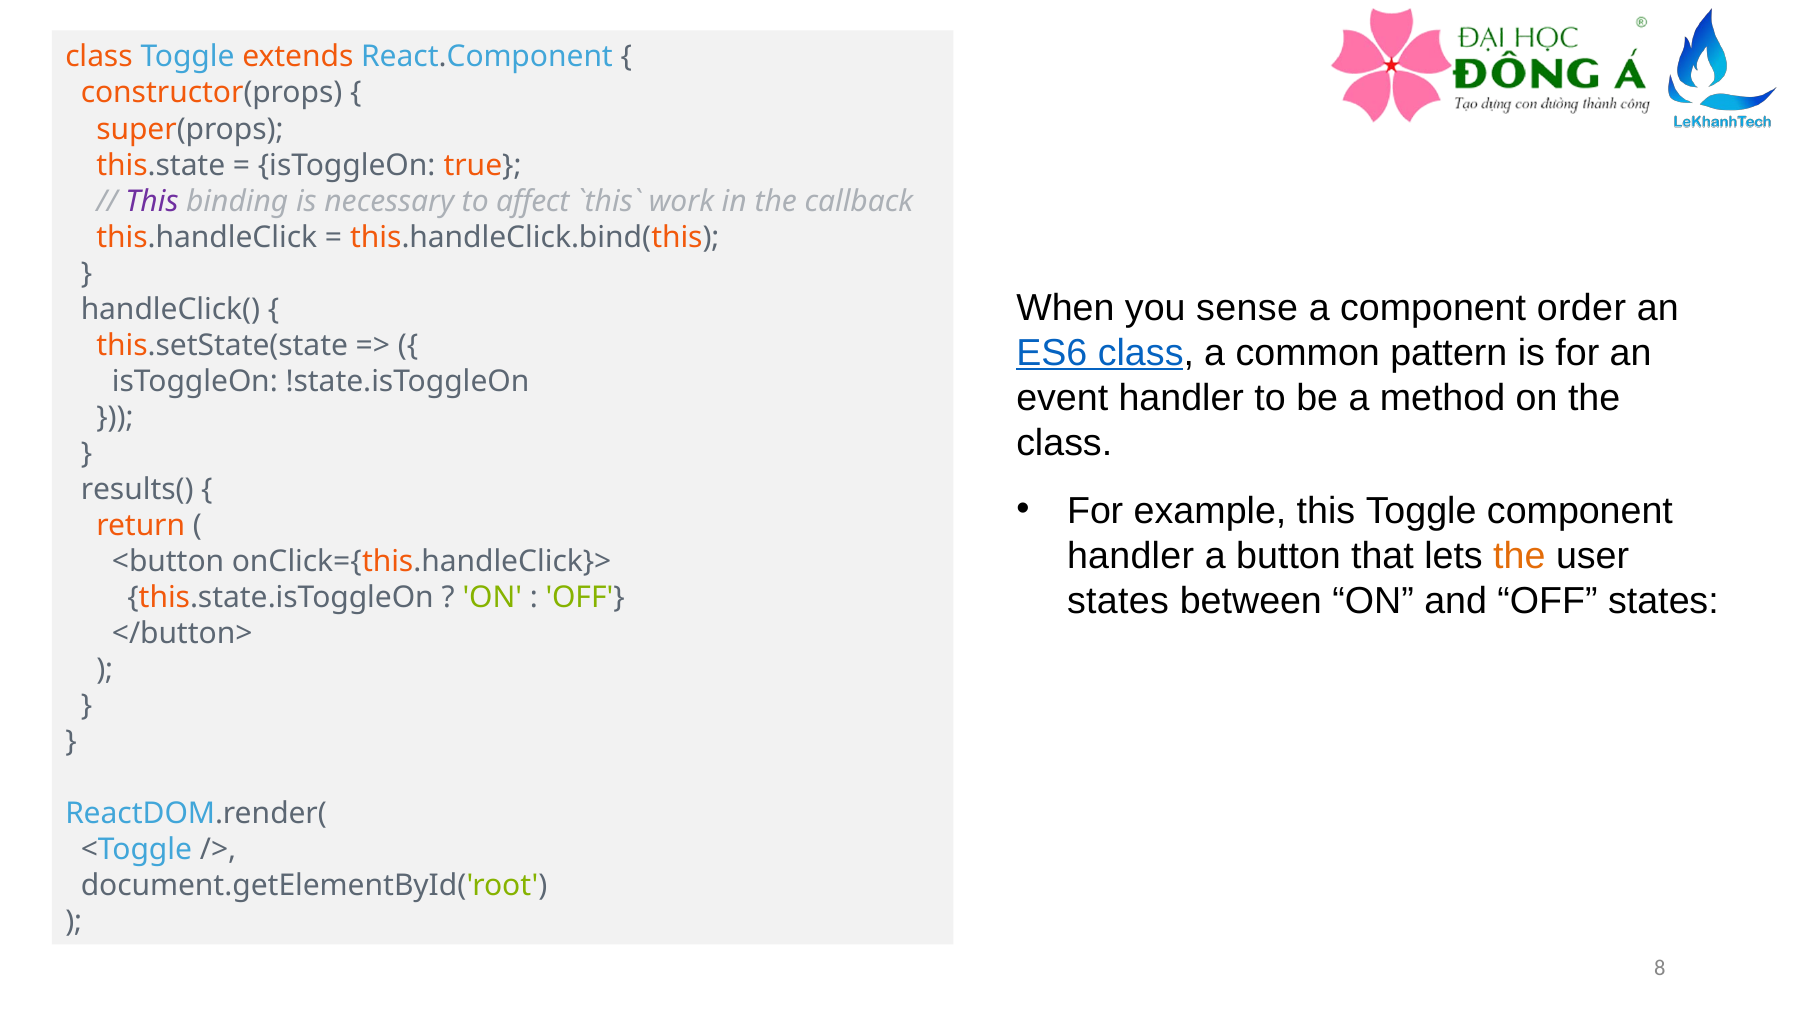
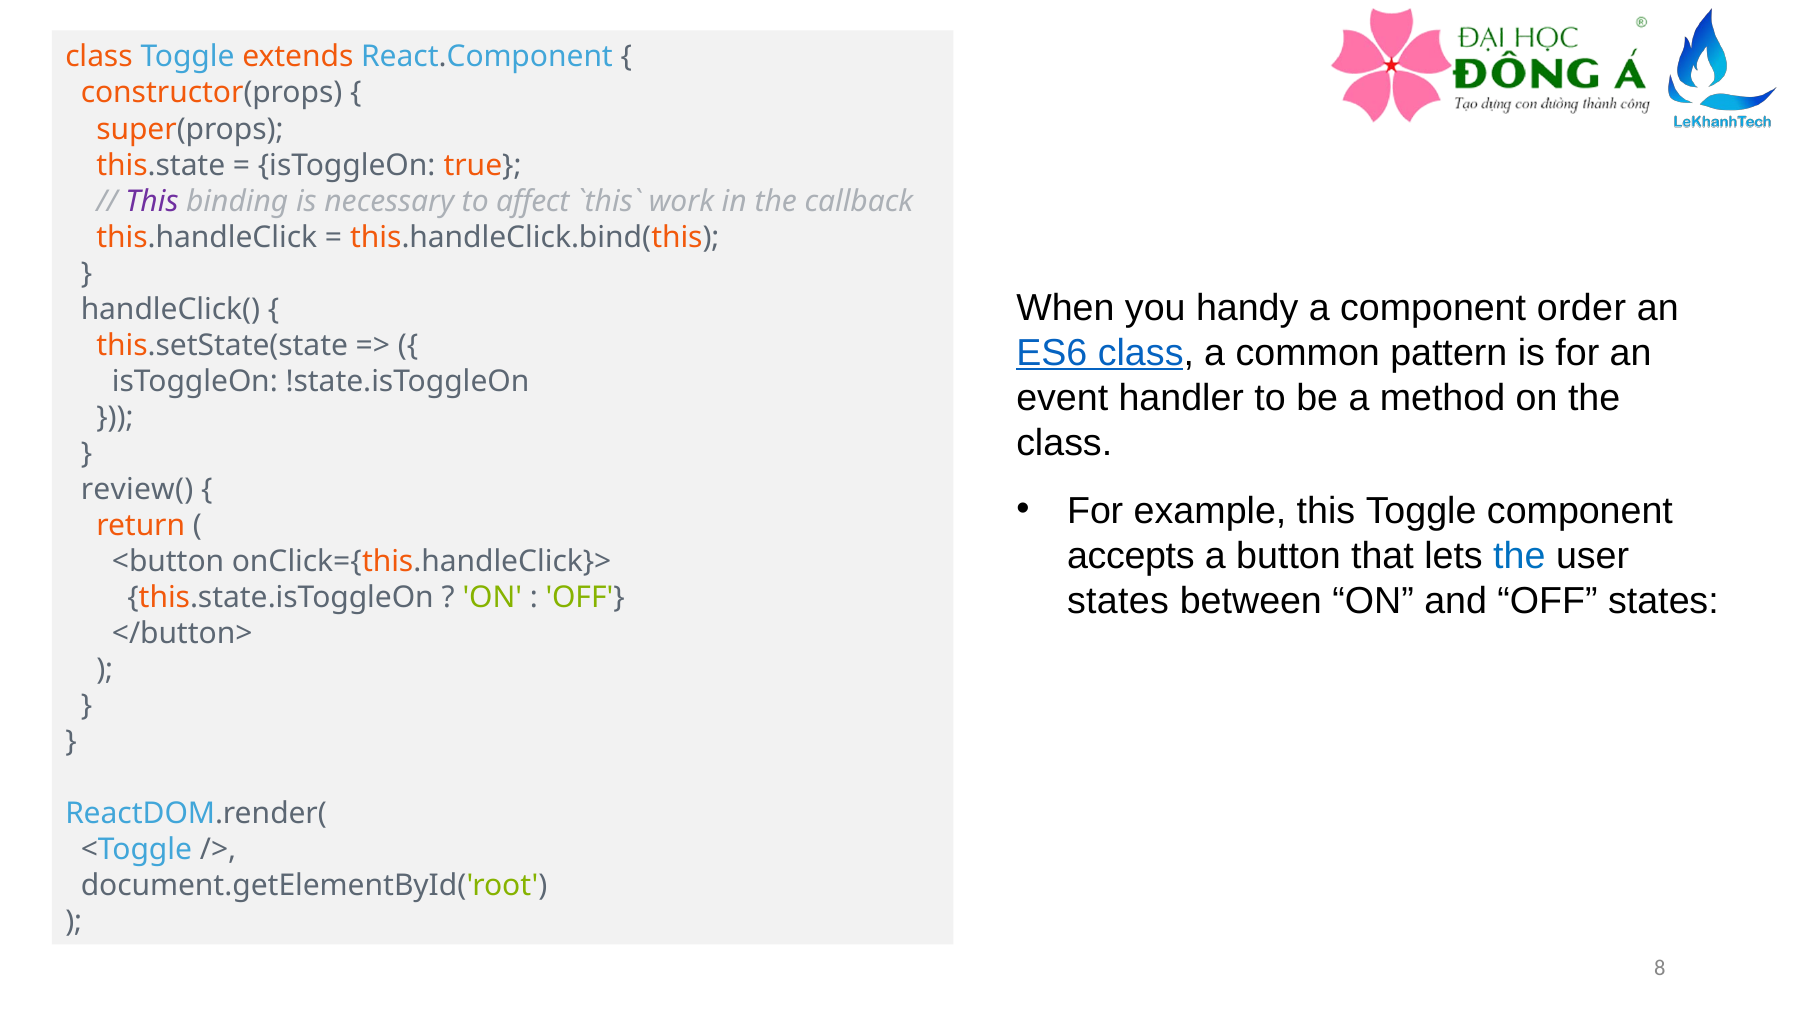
sense: sense -> handy (1247, 308)
results(: results( -> review( (137, 490)
handler: handler -> accepts (1131, 556)
the colour: orange -> blue (1519, 556)
